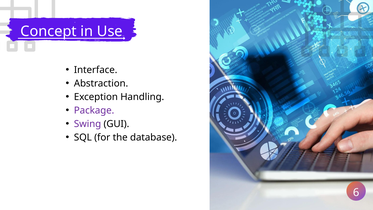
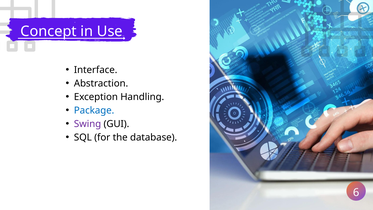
Package colour: purple -> blue (94, 110)
